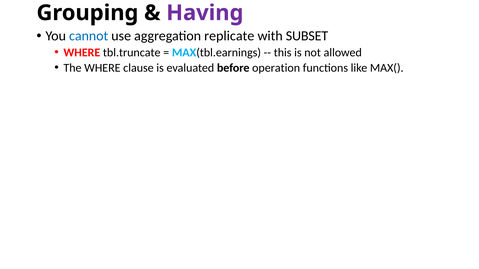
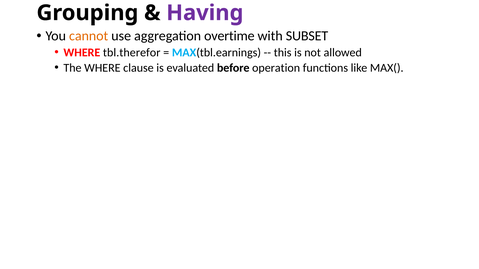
cannot colour: blue -> orange (89, 36)
replicate: replicate -> overtime (229, 36)
tbl.truncate: tbl.truncate -> tbl.therefor (132, 53)
